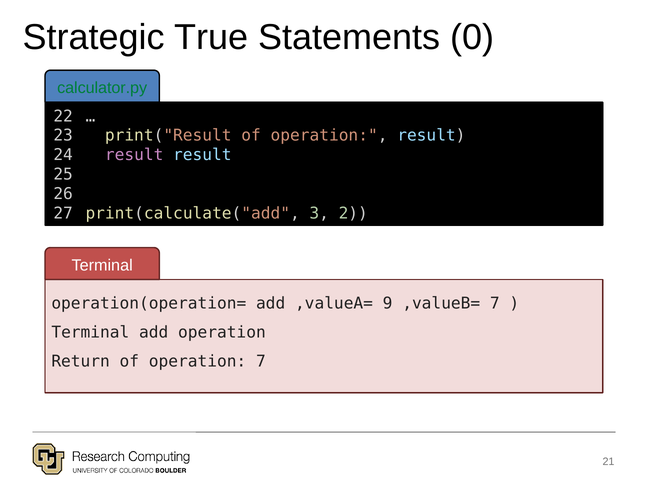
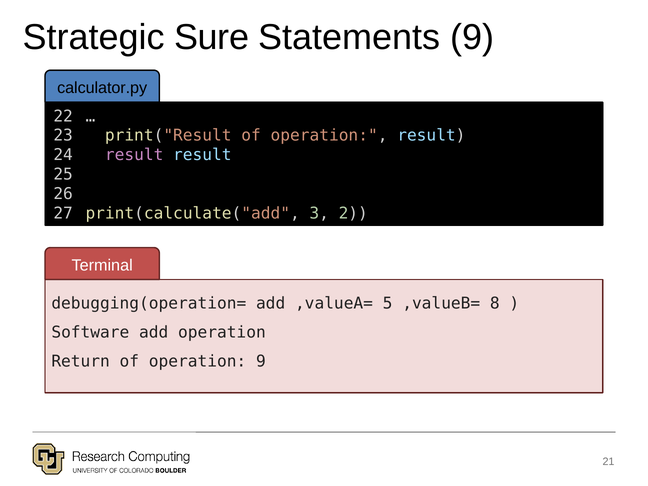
True: True -> Sure (212, 37)
Statements 0: 0 -> 9 (472, 37)
calculator.py colour: green -> black (102, 88)
operation(operation=: operation(operation= -> debugging(operation= (149, 303)
9: 9 -> 5 (388, 303)
,valueB= 7: 7 -> 8 (495, 303)
Terminal: Terminal -> Software (90, 332)
operation 7: 7 -> 9 (261, 362)
